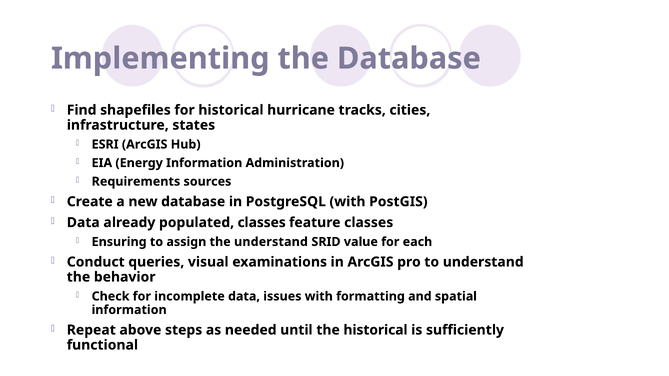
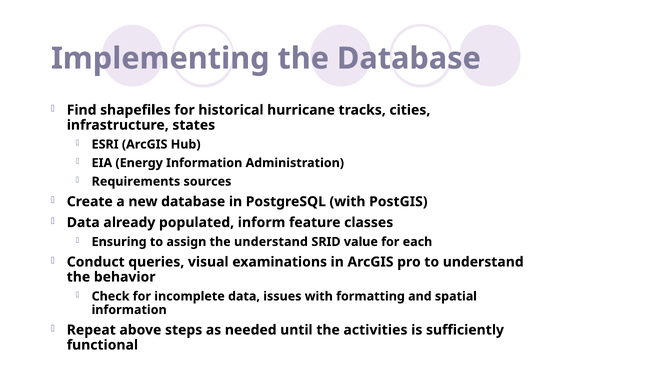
populated classes: classes -> inform (262, 223)
the historical: historical -> activities (375, 330)
